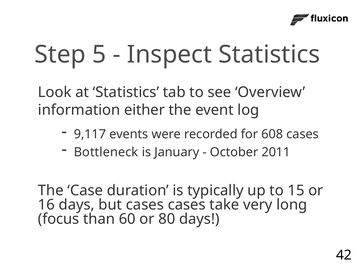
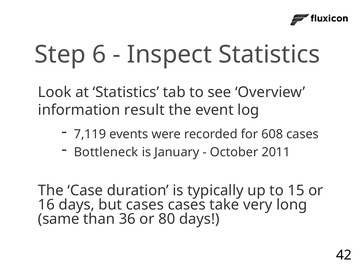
5: 5 -> 6 (99, 54)
either: either -> result (144, 110)
9,117: 9,117 -> 7,119 (90, 134)
focus: focus -> same (59, 219)
60: 60 -> 36 (127, 219)
